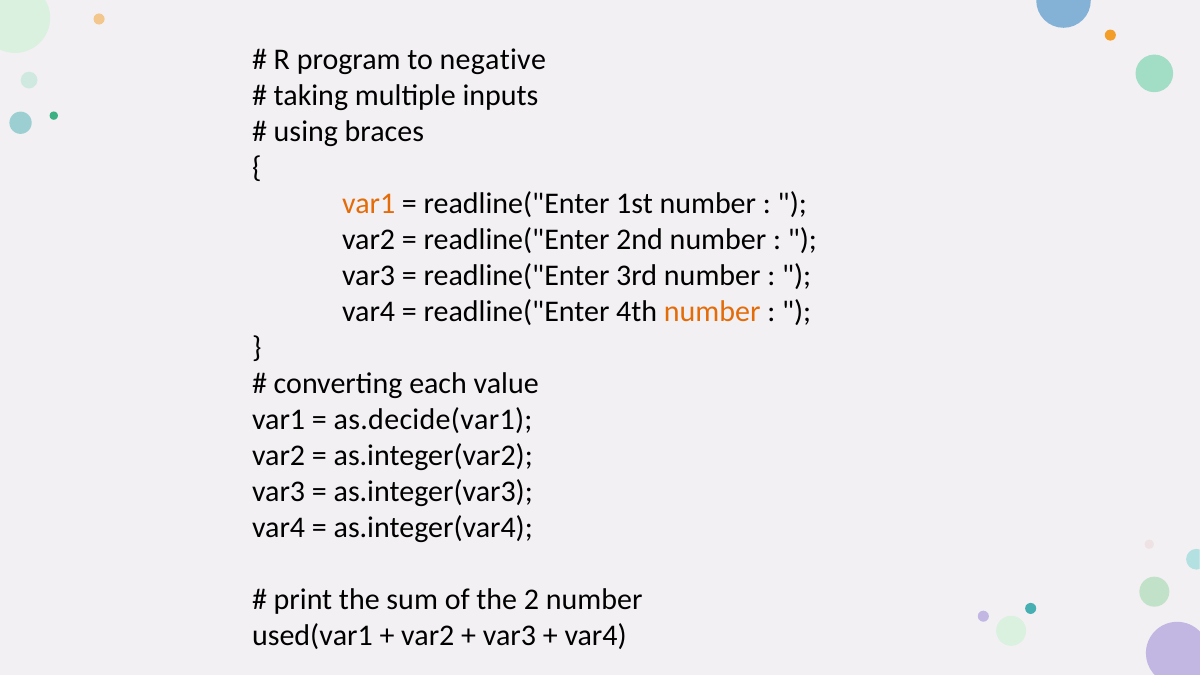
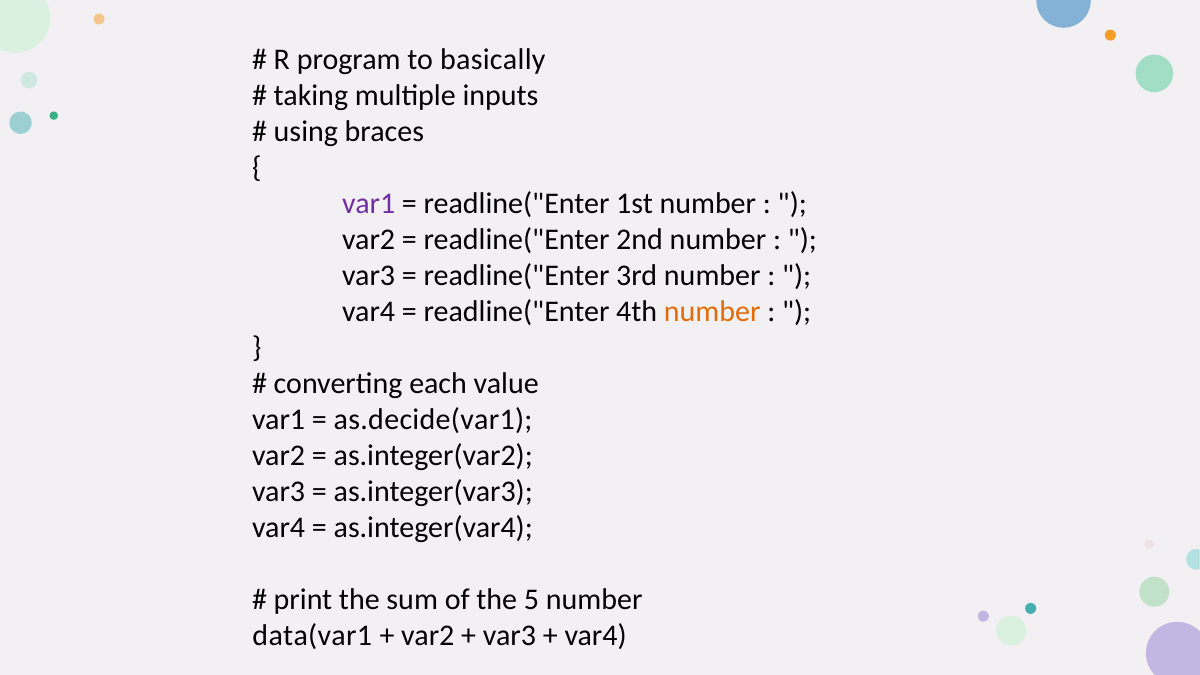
negative: negative -> basically (493, 59)
var1 colour: orange -> purple (369, 203)
2: 2 -> 5 (532, 599)
used(var1: used(var1 -> data(var1 (312, 635)
